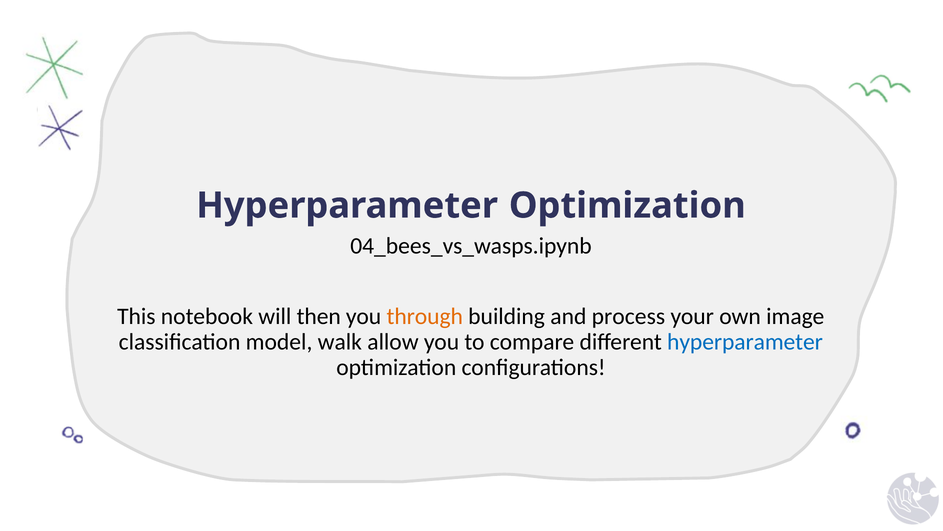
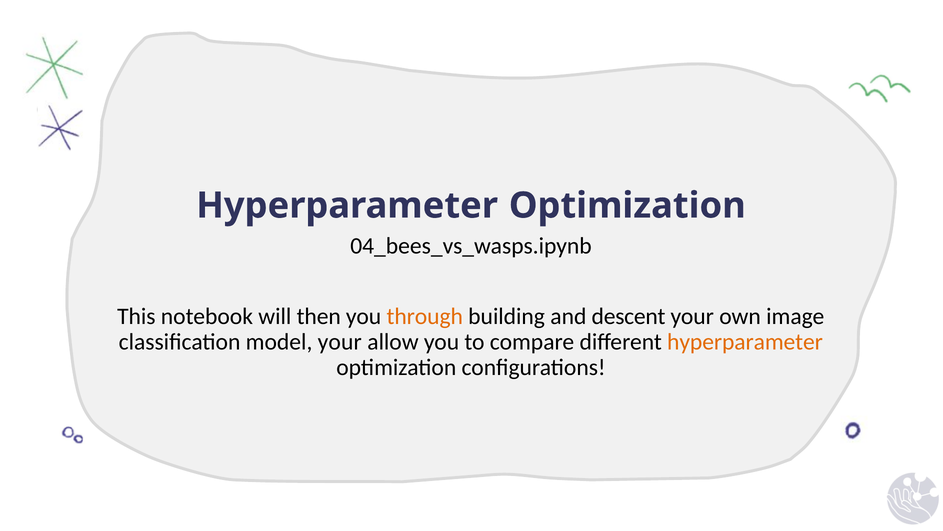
process: process -> descent (629, 316)
model walk: walk -> your (340, 342)
hyperparameter colour: blue -> orange (745, 342)
